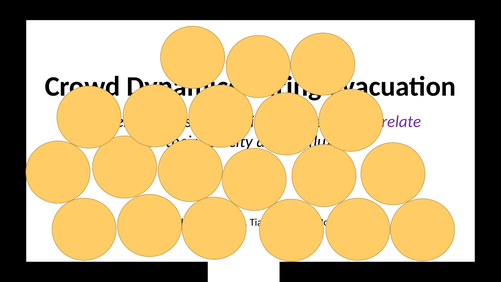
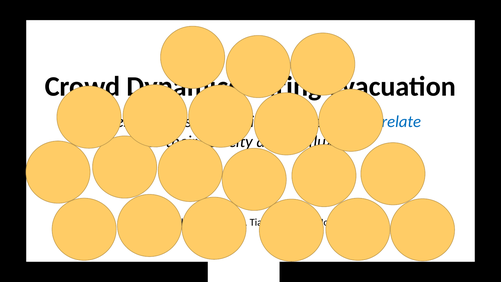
relate colour: purple -> blue (401, 121)
